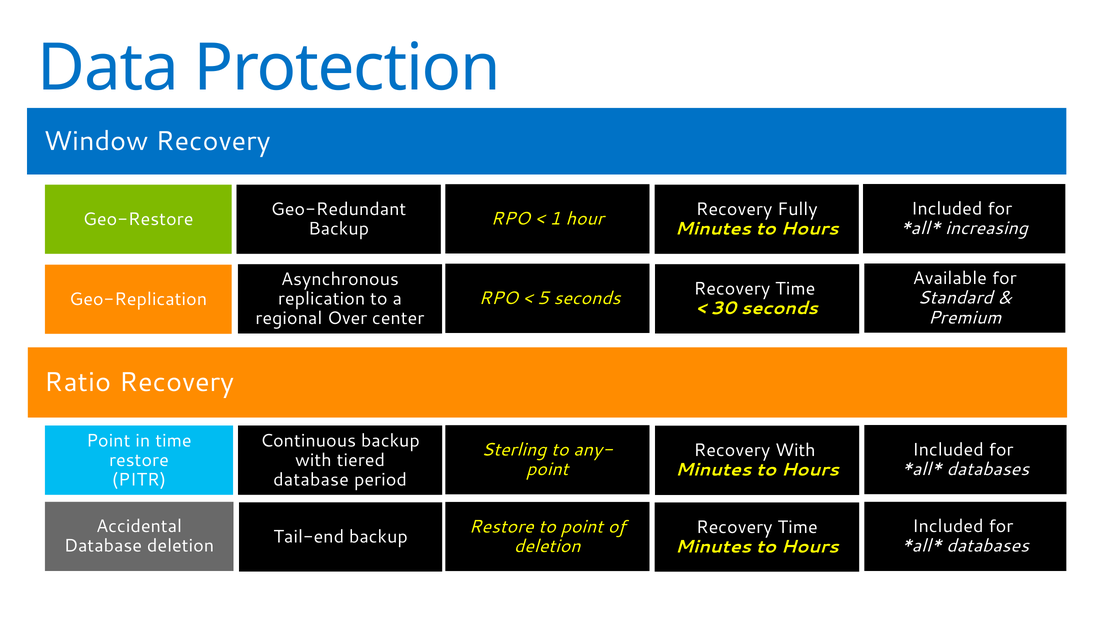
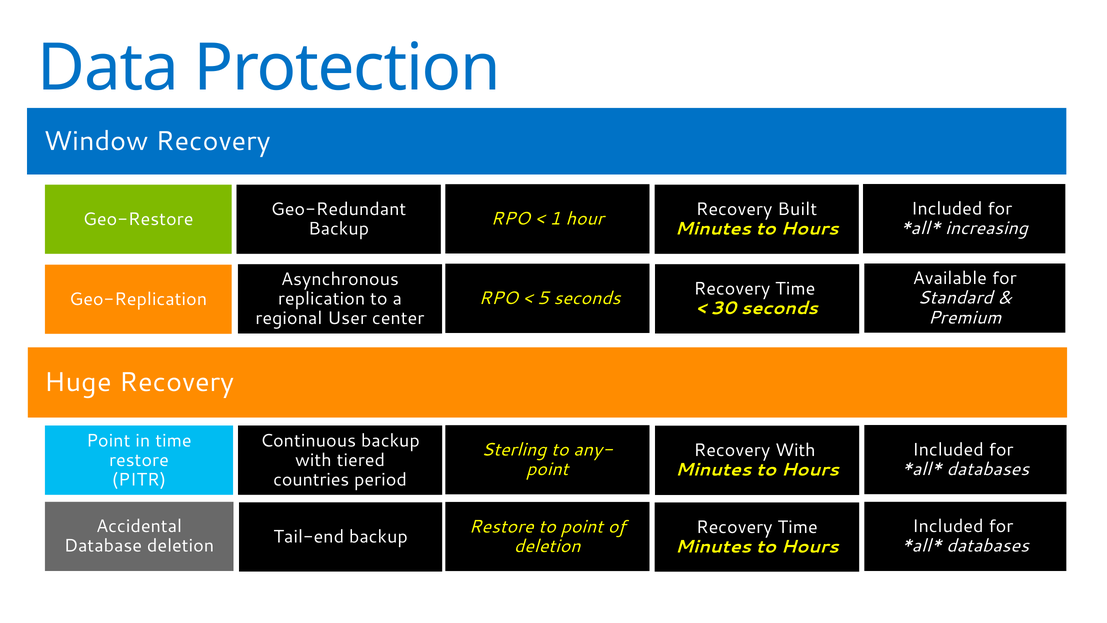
Fully: Fully -> Built (797, 209)
Over: Over -> User (347, 318)
Ratio: Ratio -> Huge (78, 382)
database: database -> countries (311, 479)
